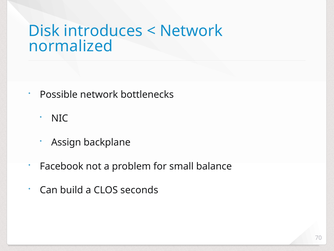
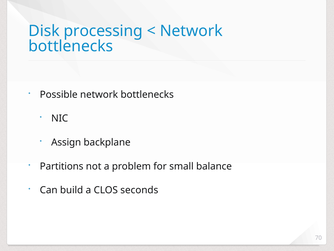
introduces: introduces -> processing (103, 31)
normalized: normalized -> bottlenecks (71, 46)
Facebook: Facebook -> Partitions (62, 166)
